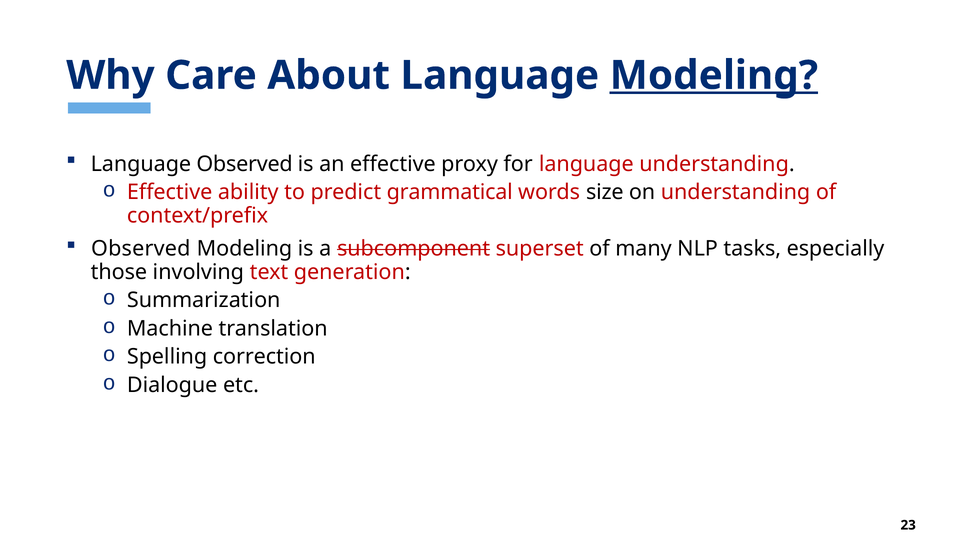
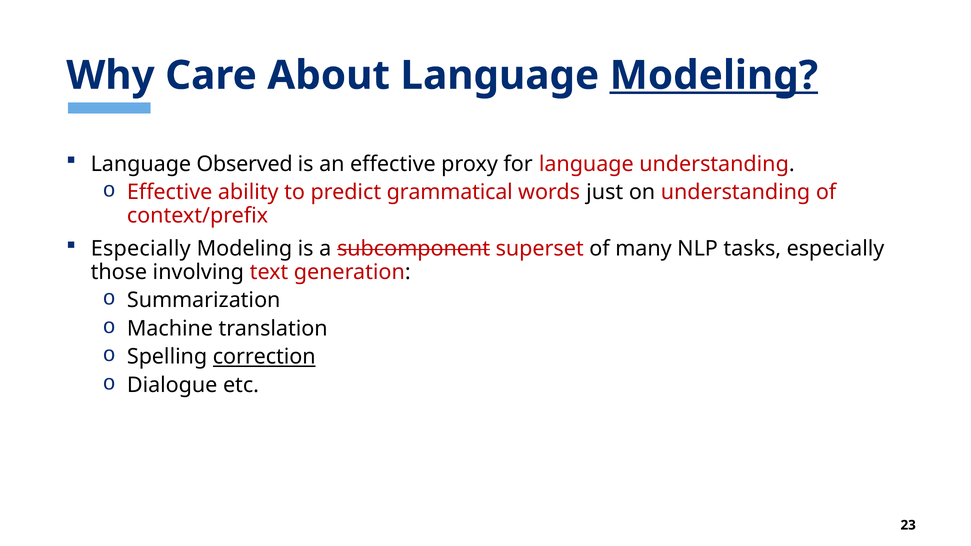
size: size -> just (605, 192)
Observed: Observed -> Especially (141, 249)
correction underline: none -> present (264, 357)
